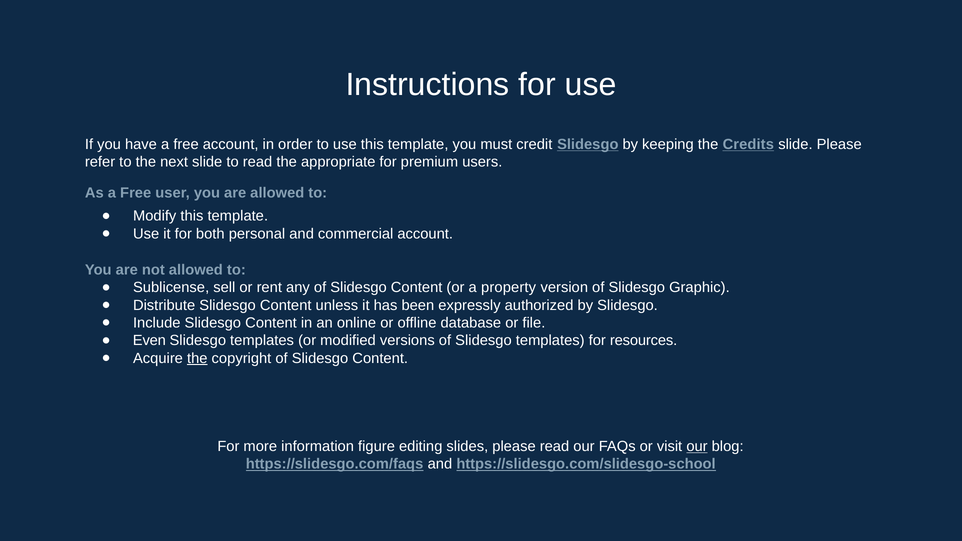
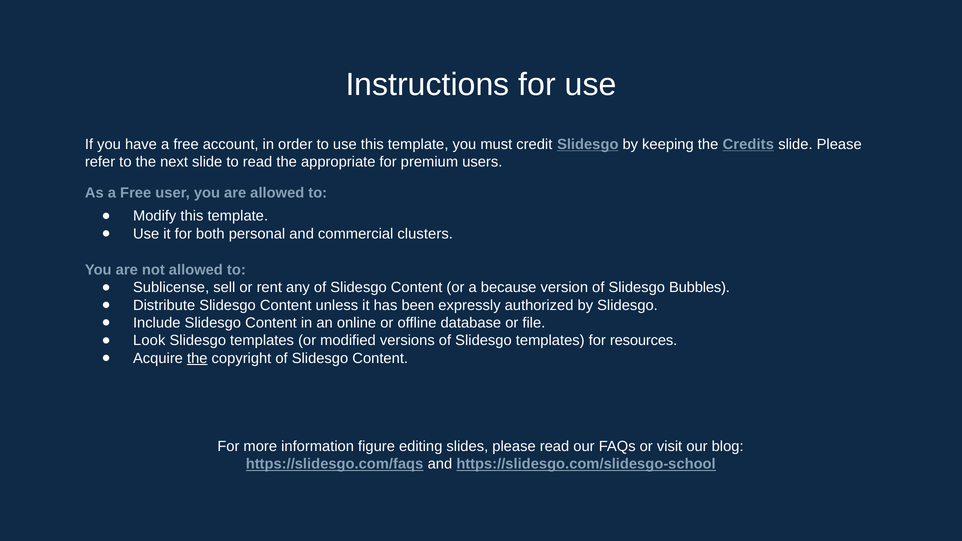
commercial account: account -> clusters (425, 234)
property: property -> because (509, 288)
Graphic: Graphic -> Bubbles (700, 288)
Even: Even -> Look (149, 341)
our underline: present -> none (697, 447)
